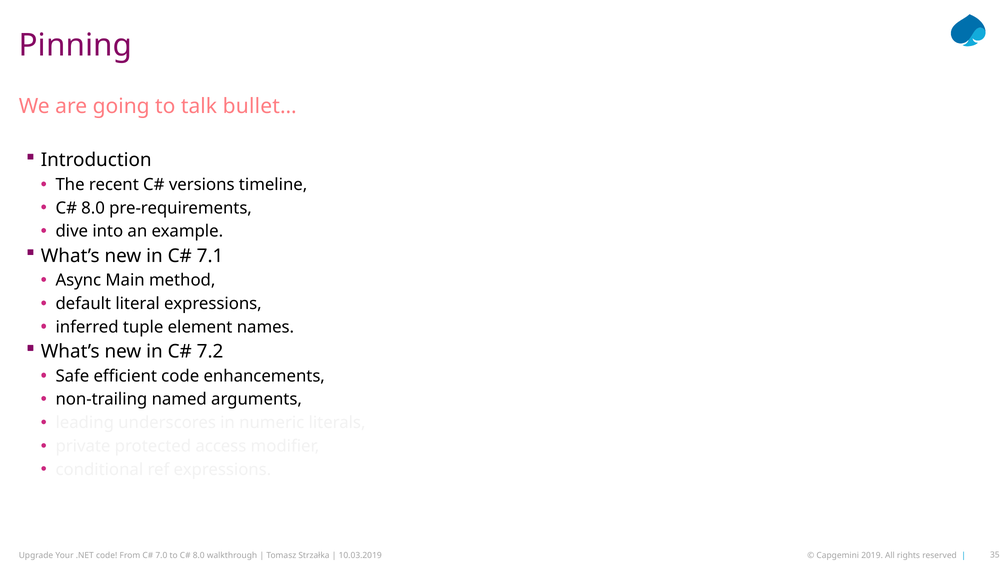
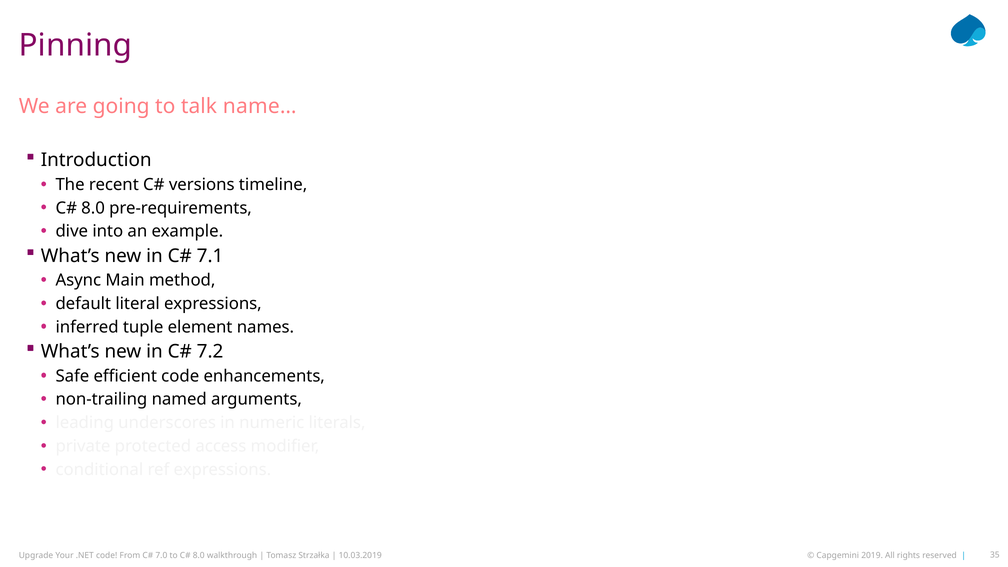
bullet…: bullet… -> name… (260, 106)
